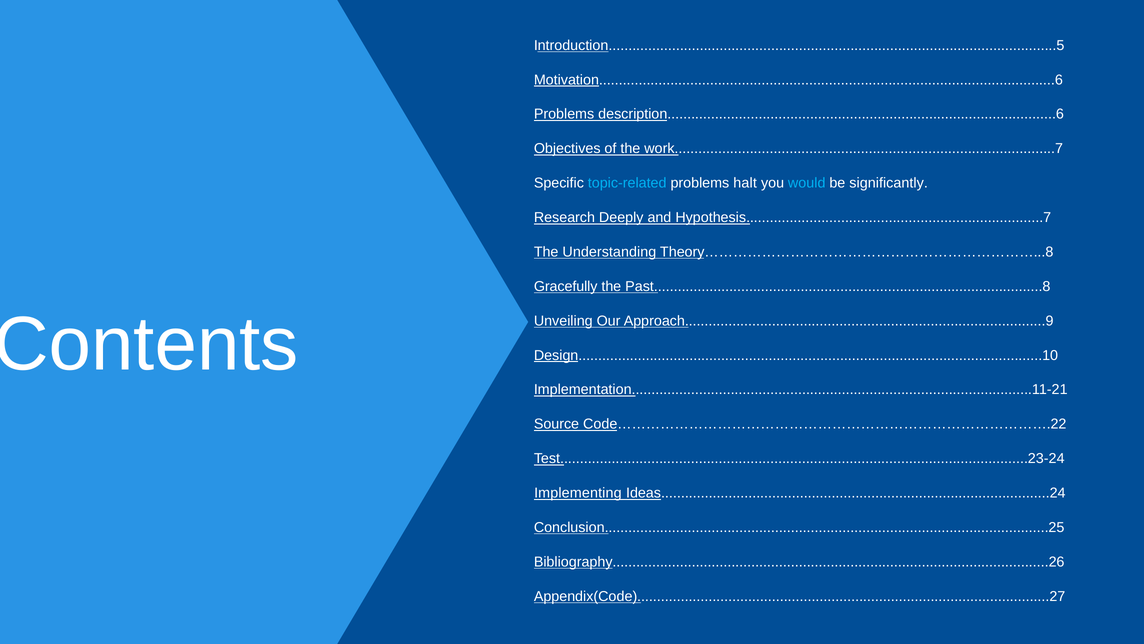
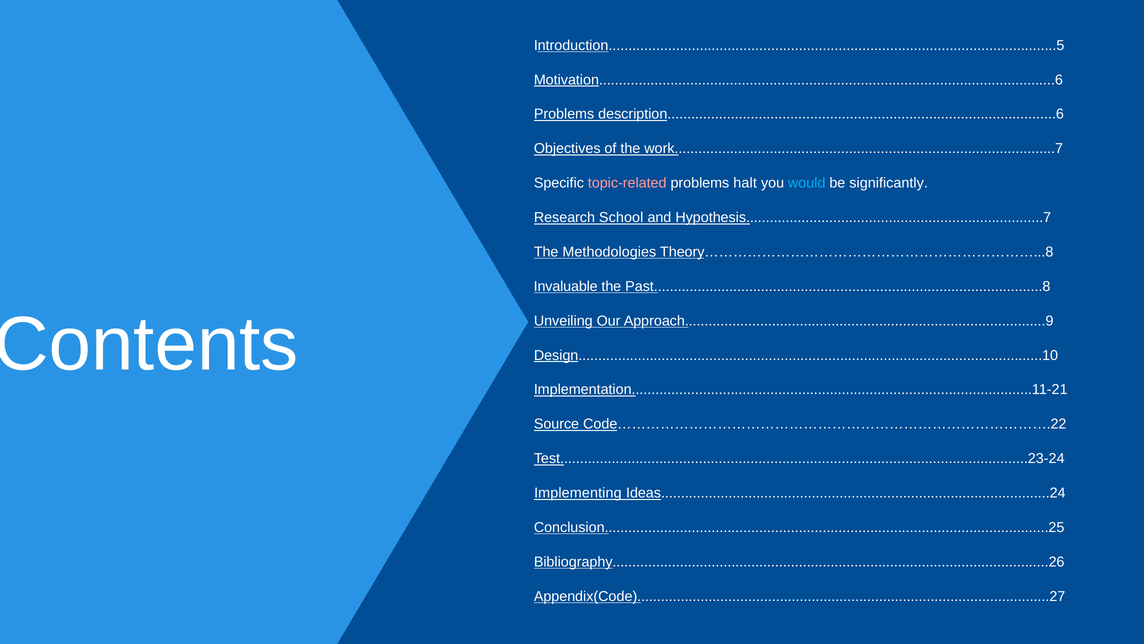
topic-related colour: light blue -> pink (627, 183)
Deeply: Deeply -> School (621, 217)
Understanding: Understanding -> Methodologies (609, 252)
Gracefully: Gracefully -> Invaluable (566, 286)
